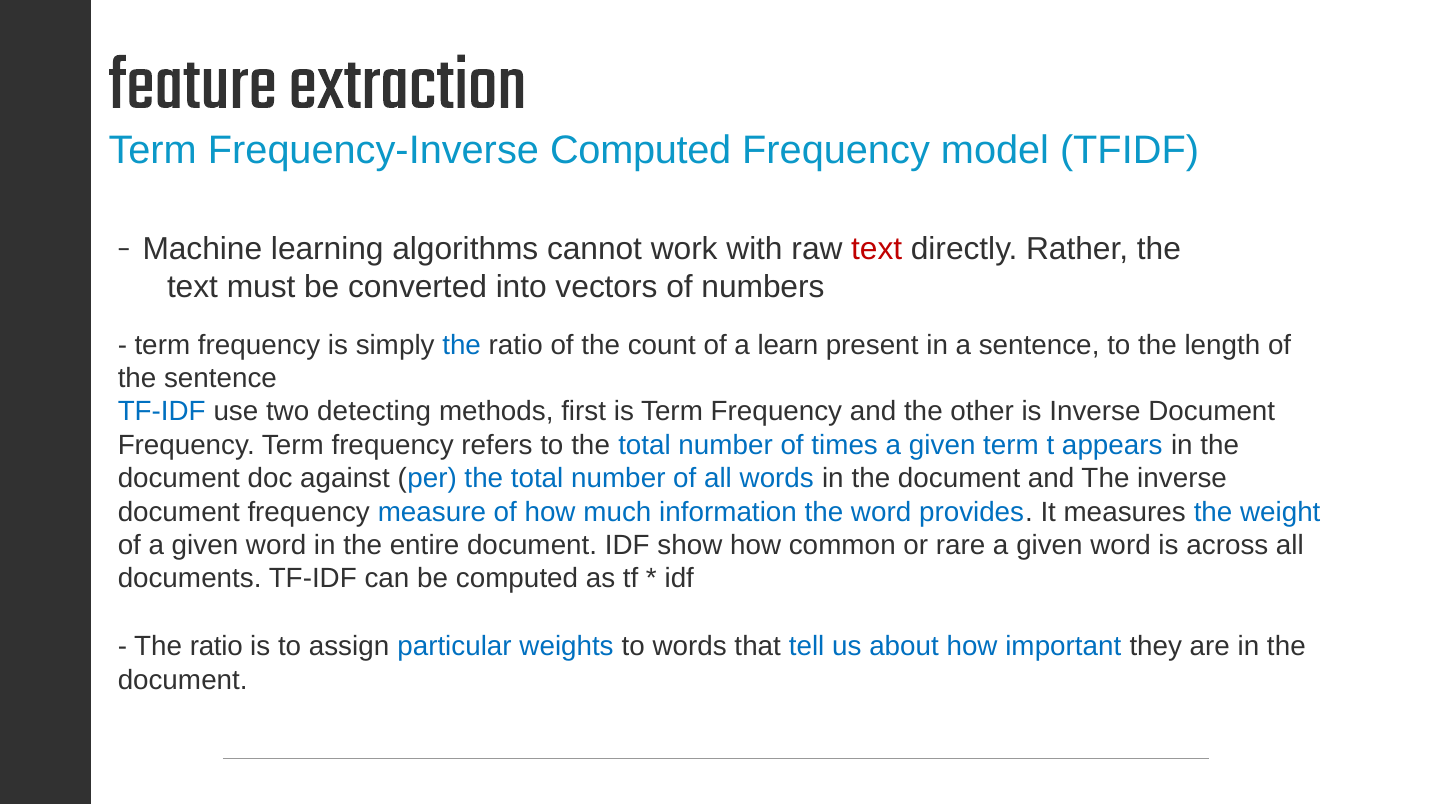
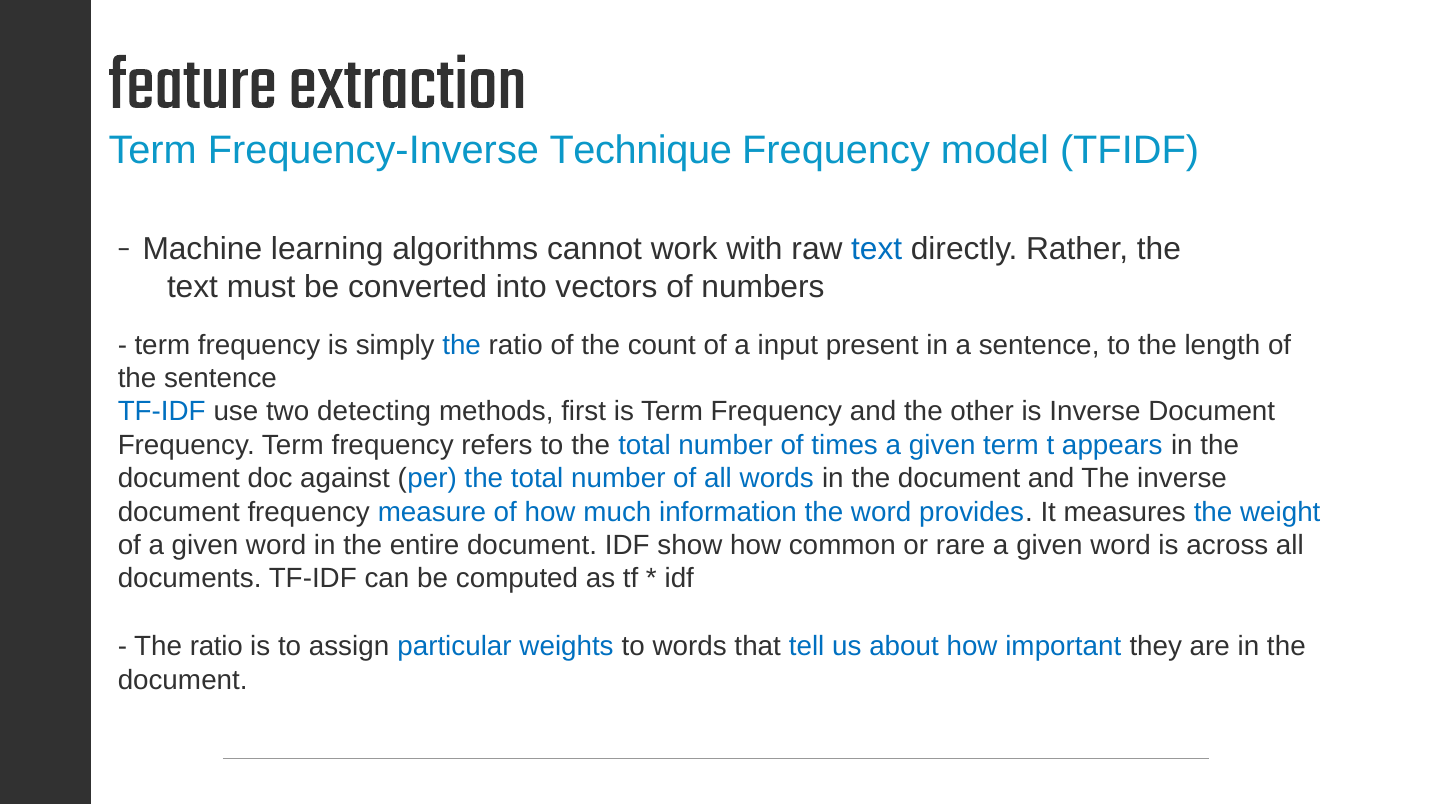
Frequency-Inverse Computed: Computed -> Technique (641, 150)
text colour: red -> blue (877, 249)
learn: learn -> input (788, 345)
